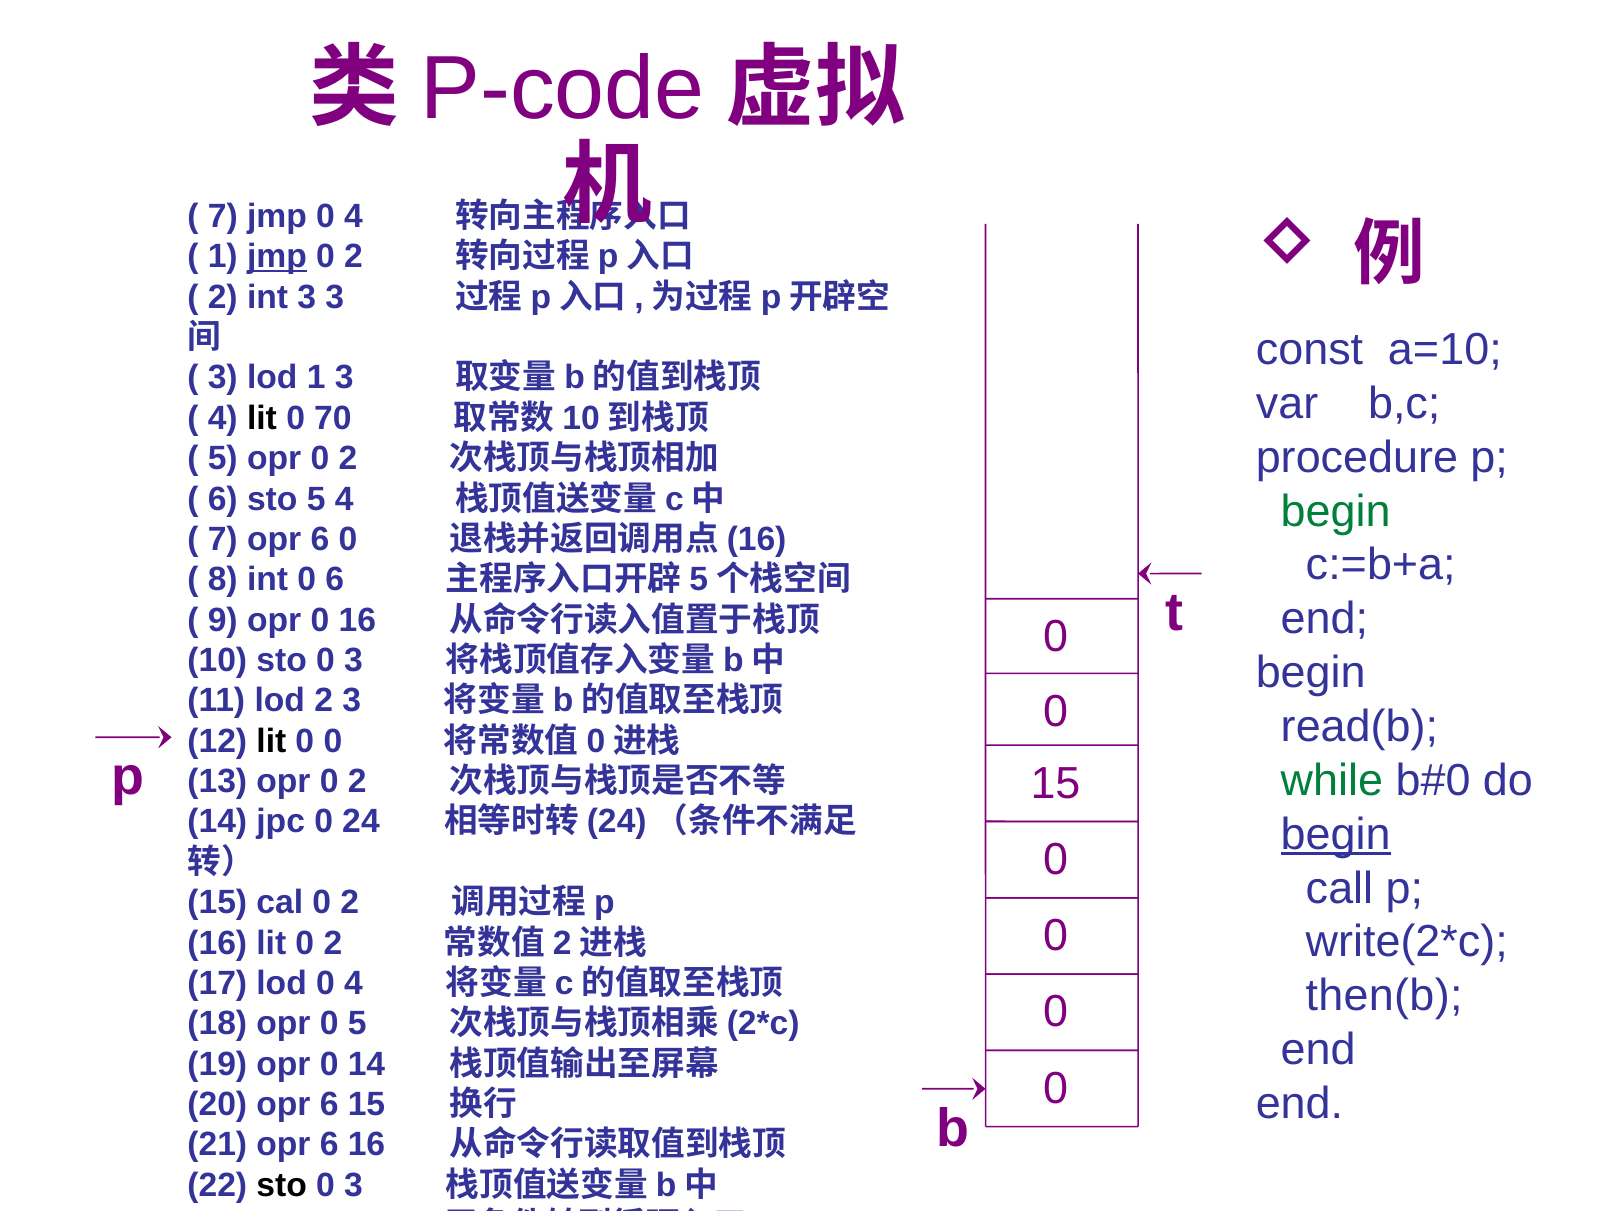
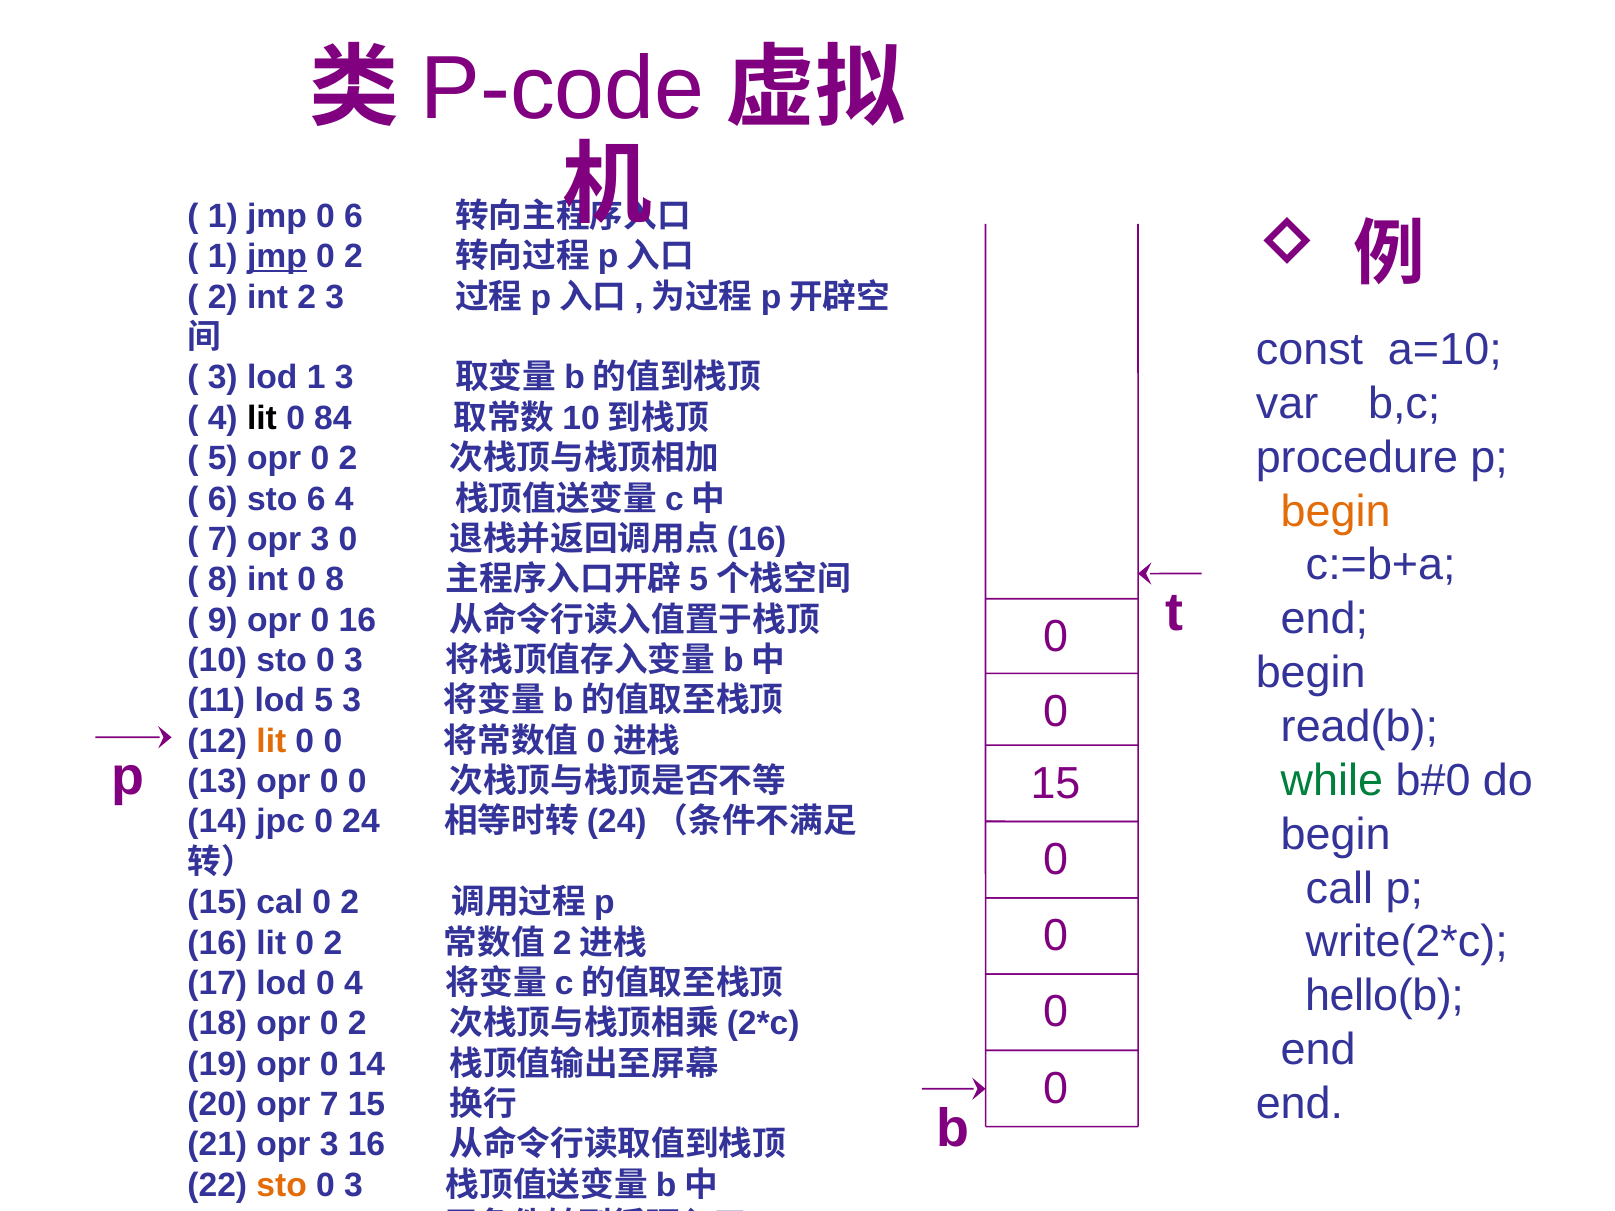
7: 7 -> 1 (223, 216)
jmp 0 4: 4 -> 6 (354, 216)
int 3: 3 -> 2 (307, 297)
70: 70 -> 84 (333, 418)
sto 5: 5 -> 6 (316, 499)
begin colour: green -> orange (1336, 511)
7 opr 6: 6 -> 3 (320, 539)
0 6: 6 -> 8 (335, 580)
lod 2: 2 -> 5 (324, 701)
lit colour: black -> orange (271, 741)
13 opr 0 2: 2 -> 0 (357, 782)
begin underline: present -> none (1336, 835)
then(b: then(b -> hello(b (1384, 996)
18 opr 0 5: 5 -> 2 (357, 1024)
20 opr 6: 6 -> 7 (329, 1105)
21 opr 6: 6 -> 3 (329, 1145)
sto colour: black -> orange (282, 1185)
